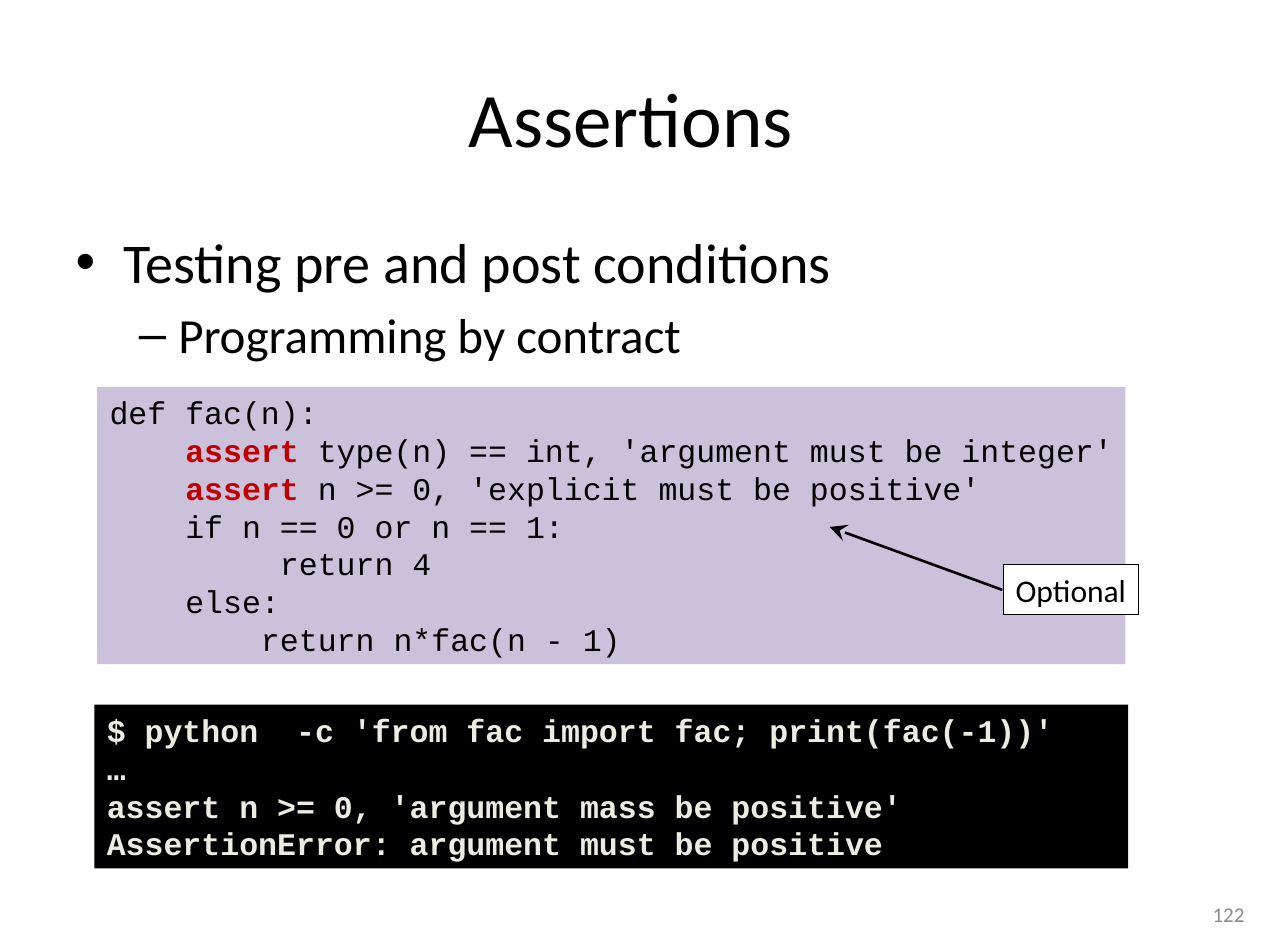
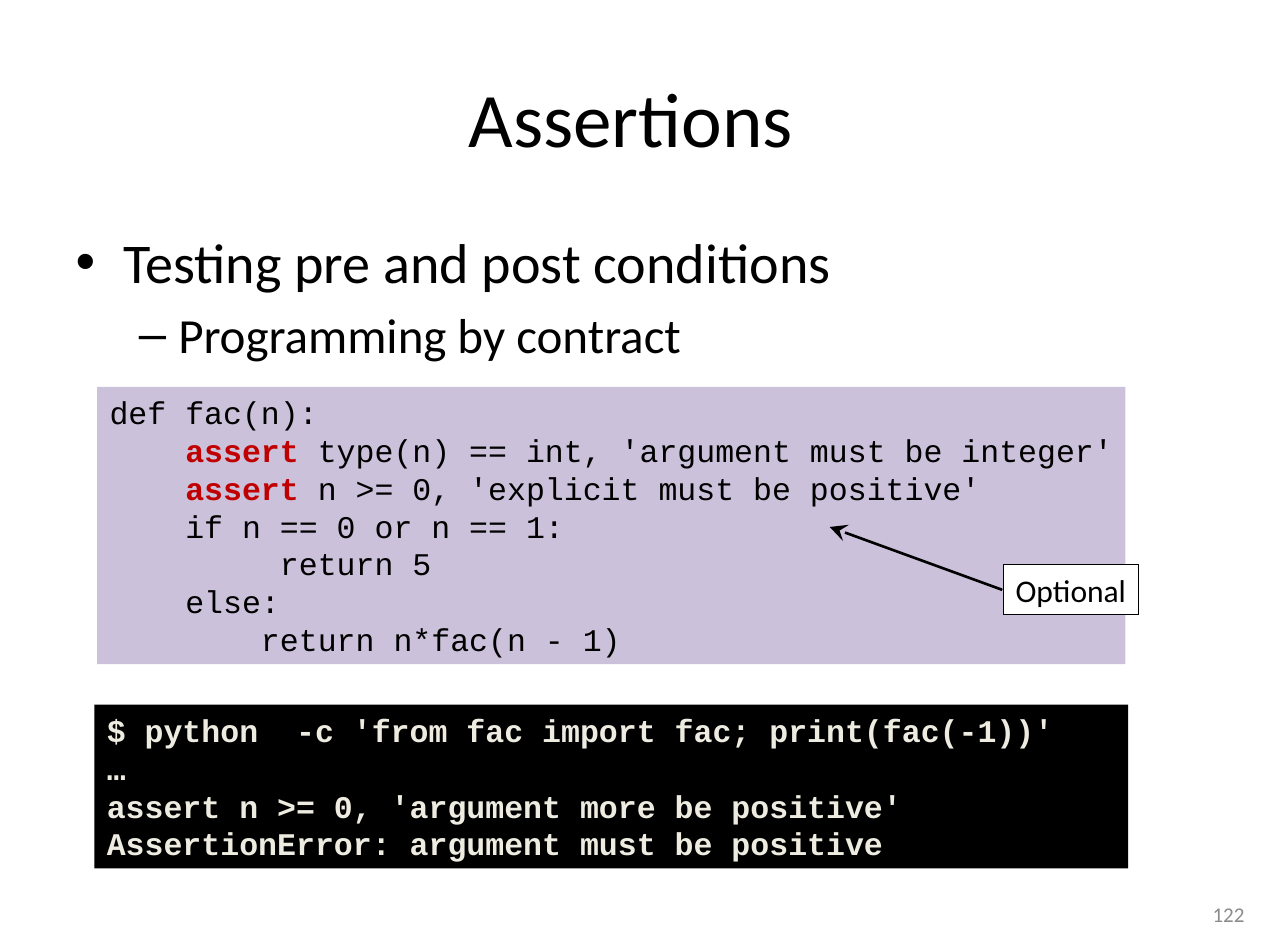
4: 4 -> 5 (422, 566)
mass: mass -> more (618, 808)
